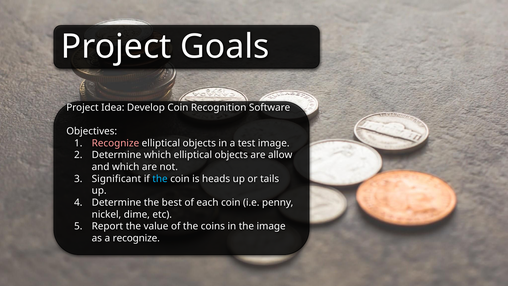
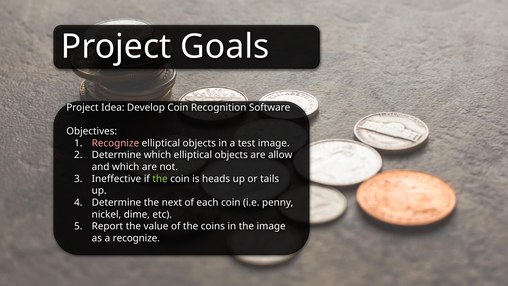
Significant: Significant -> Ineffective (116, 179)
the colour: light blue -> light green (160, 179)
best: best -> next (172, 202)
